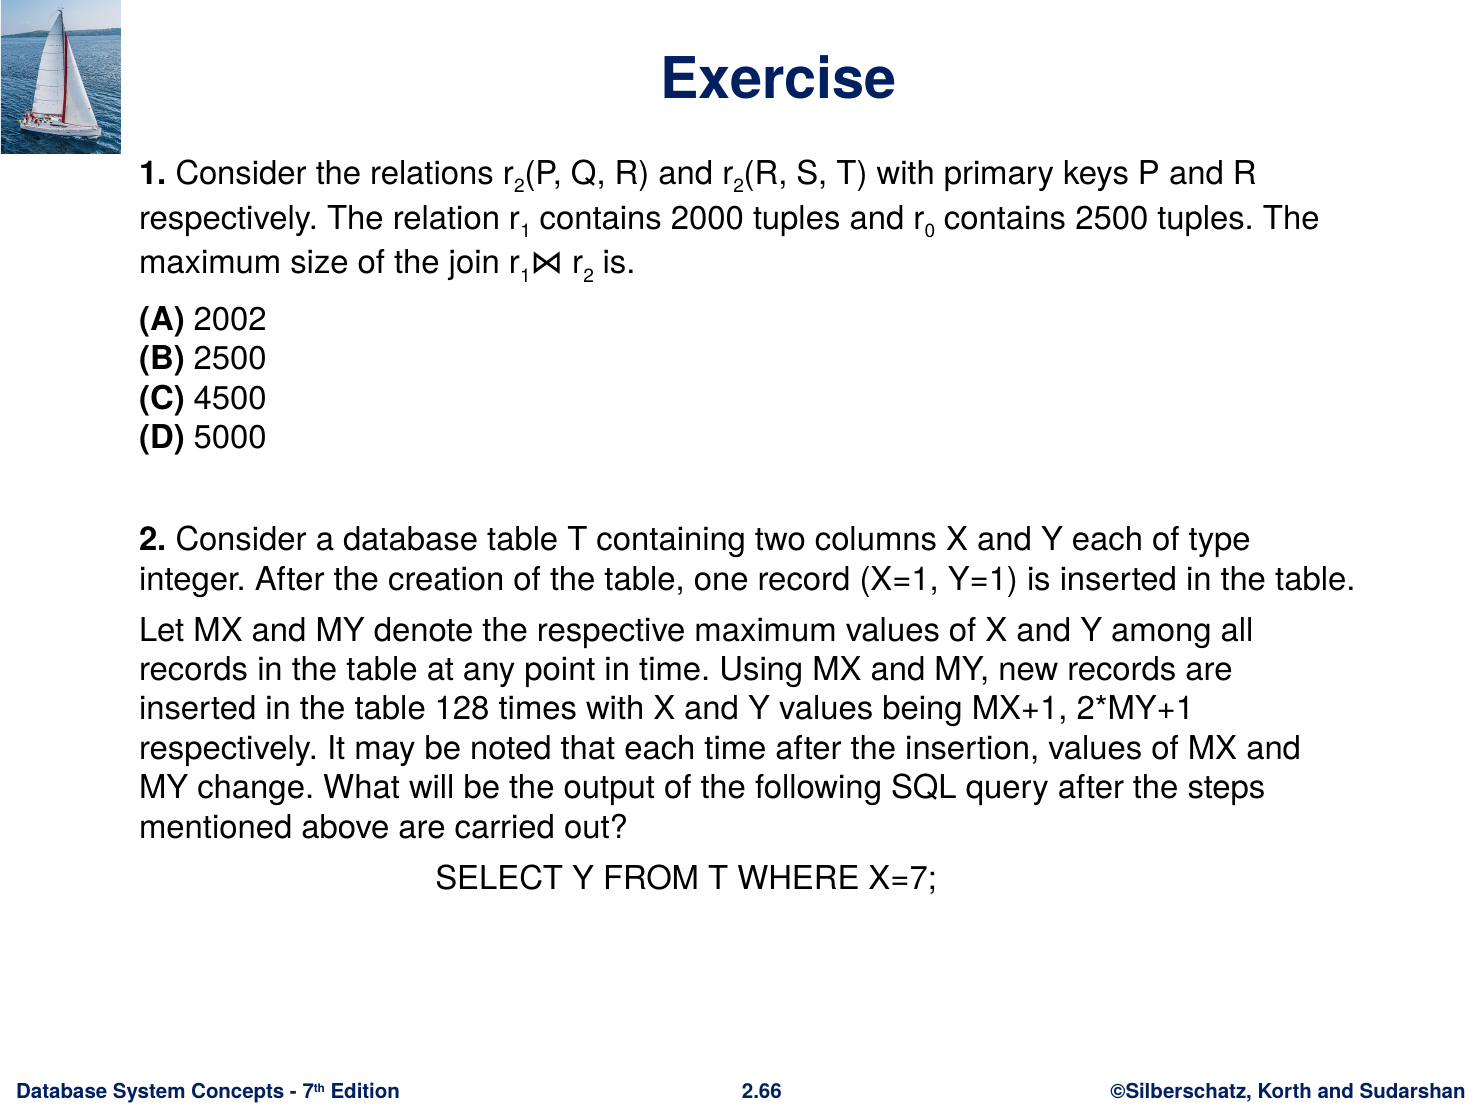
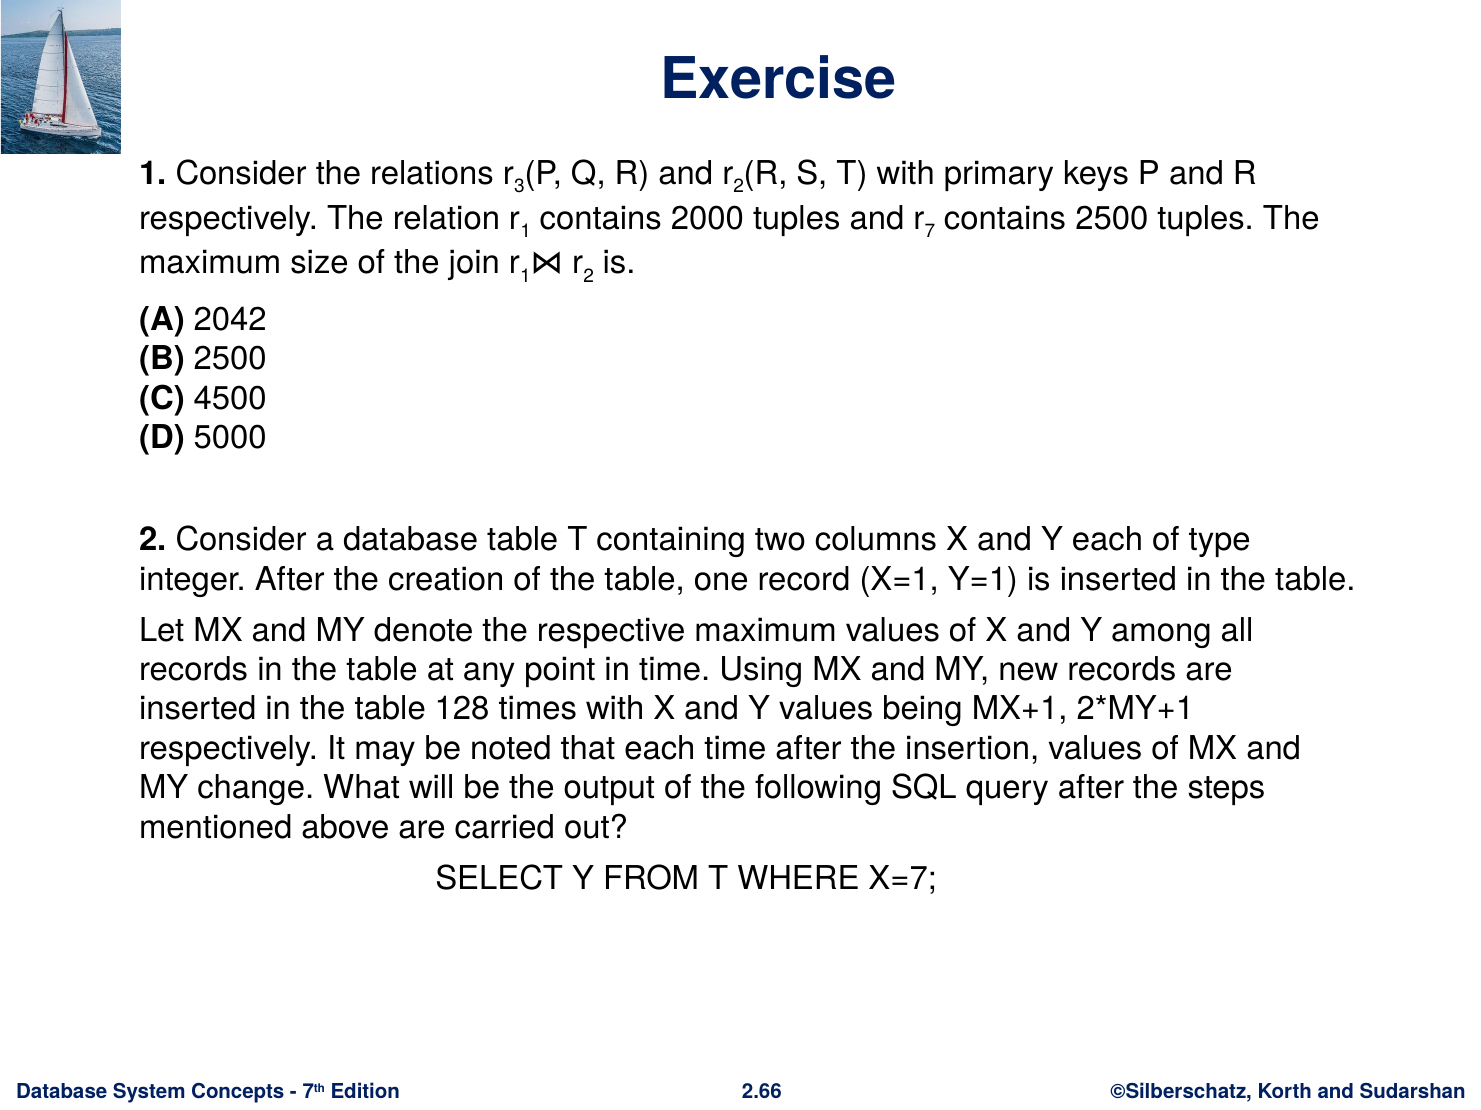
relations r 2: 2 -> 3 (519, 186)
0: 0 -> 7 (930, 231)
2002: 2002 -> 2042 (230, 320)
